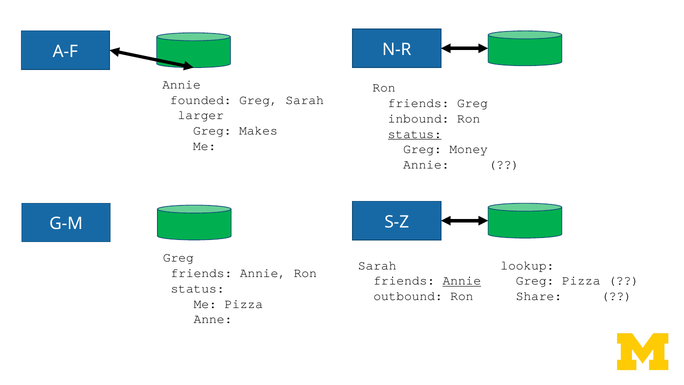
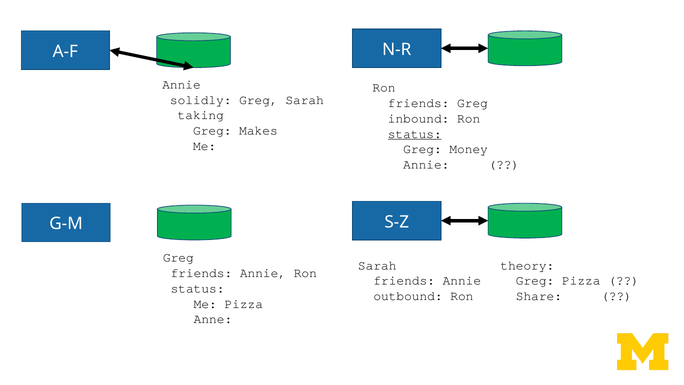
founded: founded -> solidly (201, 100)
larger: larger -> taking (201, 115)
lookup: lookup -> theory (527, 265)
Annie underline: present -> none (462, 281)
